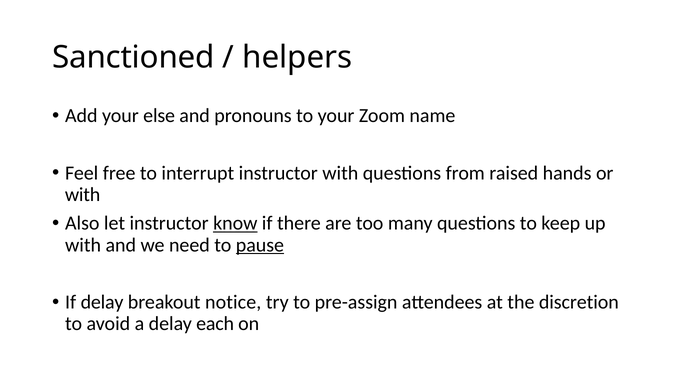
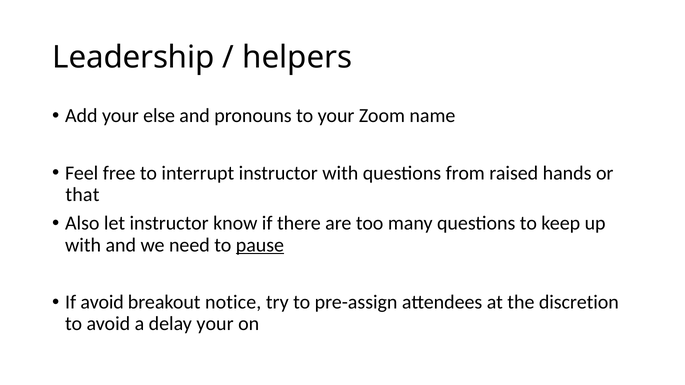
Sanctioned: Sanctioned -> Leadership (133, 58)
with: with -> that (82, 195)
know underline: present -> none (235, 224)
If delay: delay -> avoid (102, 303)
delay each: each -> your (215, 324)
